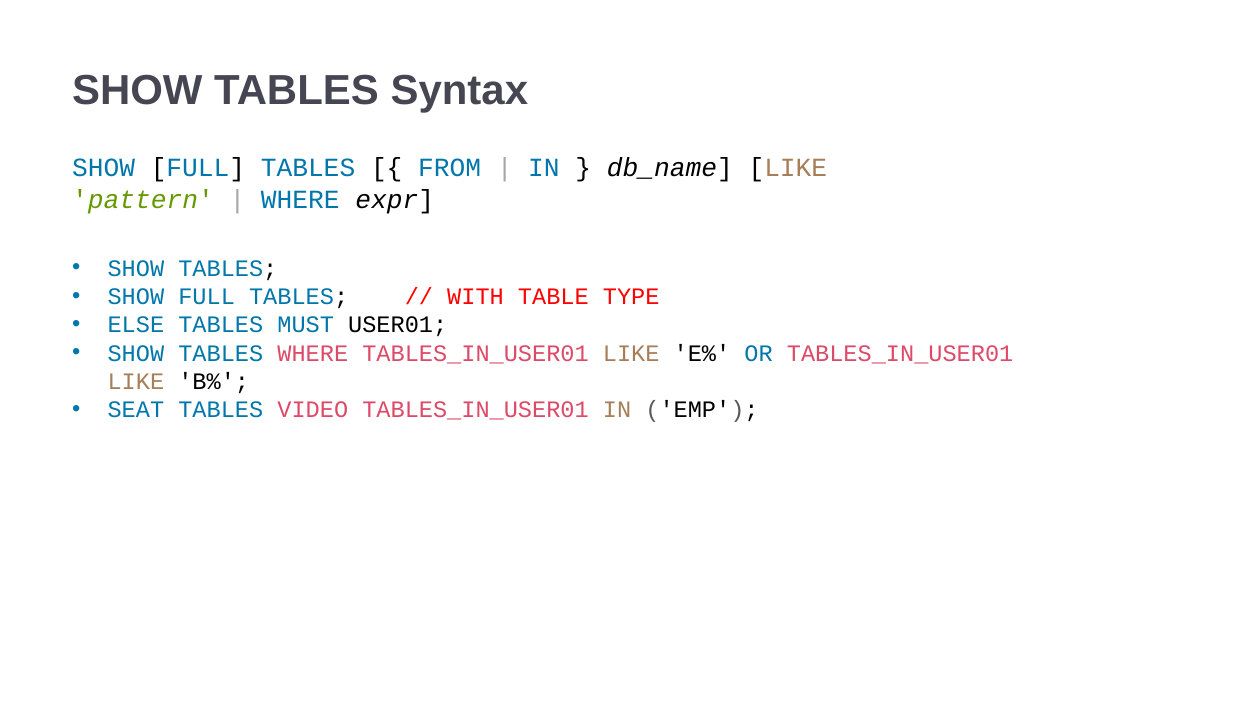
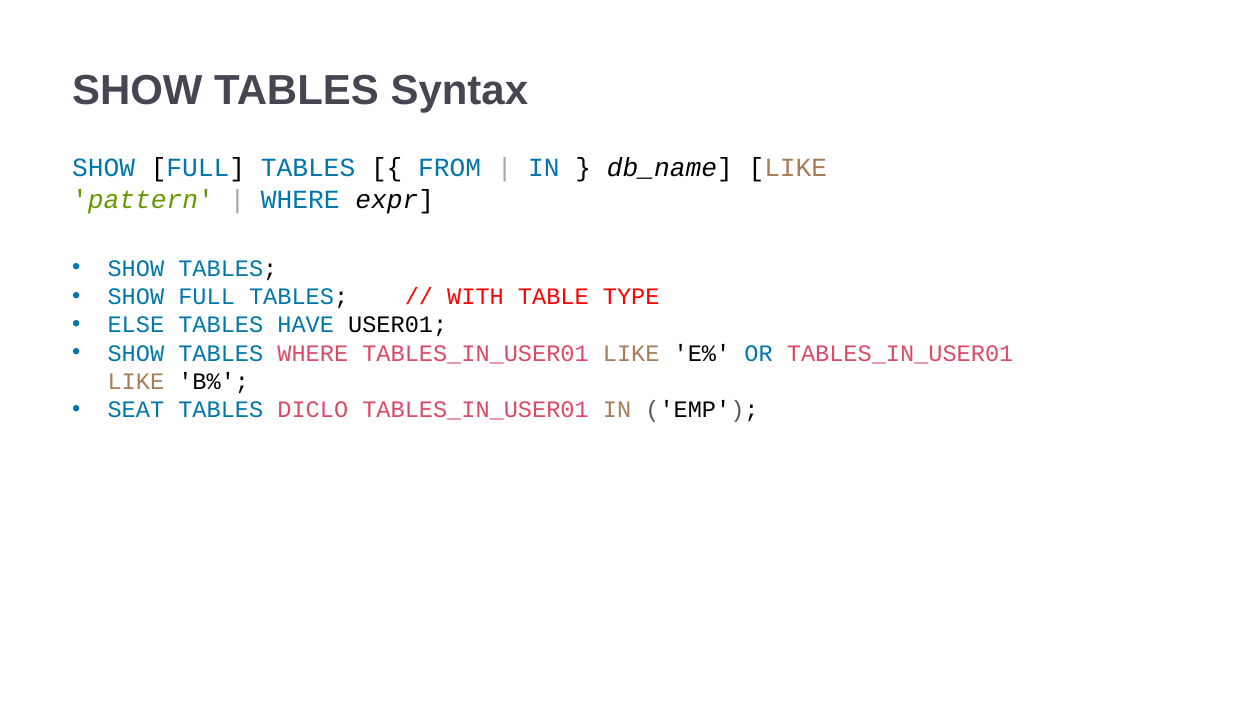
MUST: MUST -> HAVE (306, 325)
VIDEO: VIDEO -> DICLO (313, 410)
